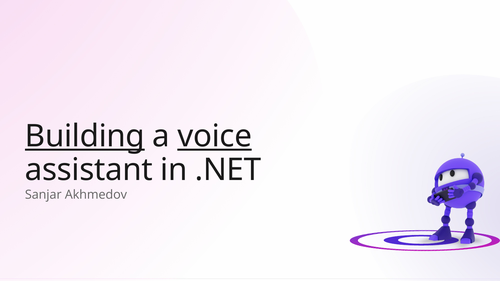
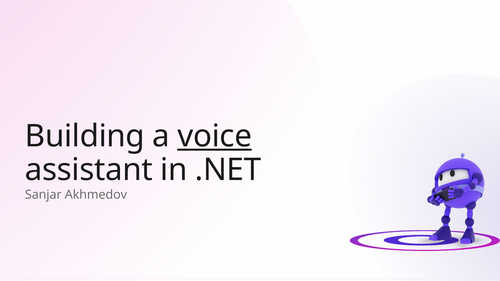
Building underline: present -> none (85, 136)
